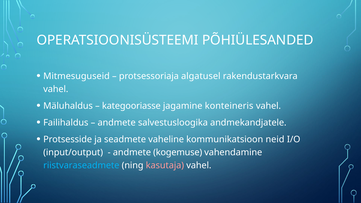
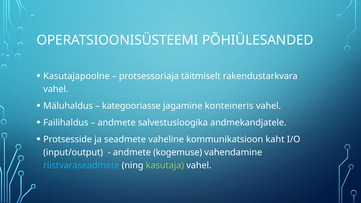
Mitmesuguseid: Mitmesuguseid -> Kasutajapoolne (76, 76)
algatusel: algatusel -> täitmiselt (201, 76)
neid: neid -> kaht (275, 139)
kasutaja colour: pink -> light green (165, 165)
